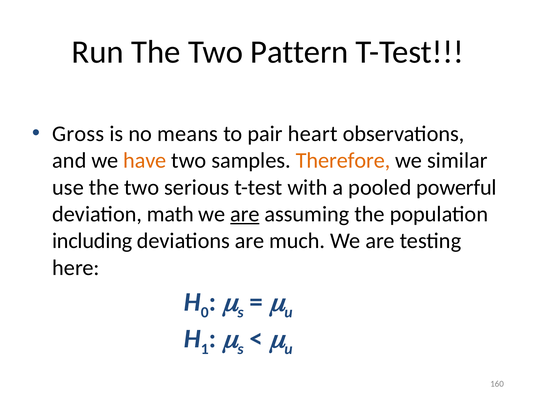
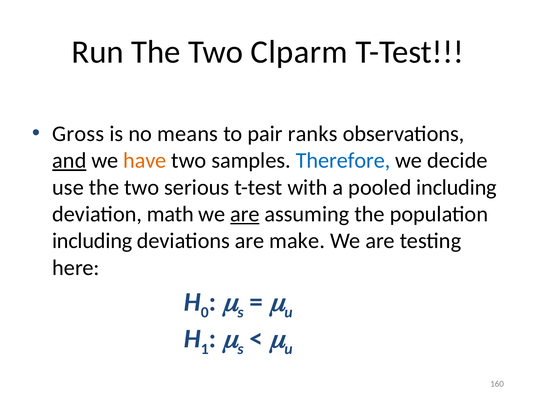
Pattern: Pattern -> Clparm (299, 52)
heart: heart -> ranks (313, 134)
and underline: none -> present (69, 161)
Therefore colour: orange -> blue (343, 161)
similar: similar -> decide (457, 161)
pooled powerful: powerful -> including (456, 187)
much: much -> make (297, 241)
